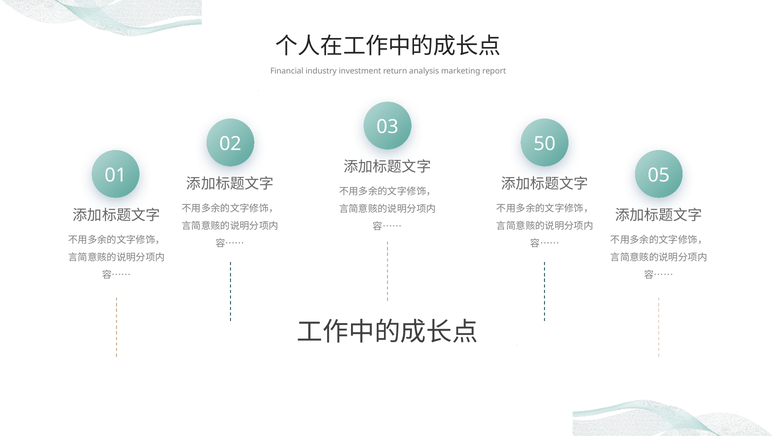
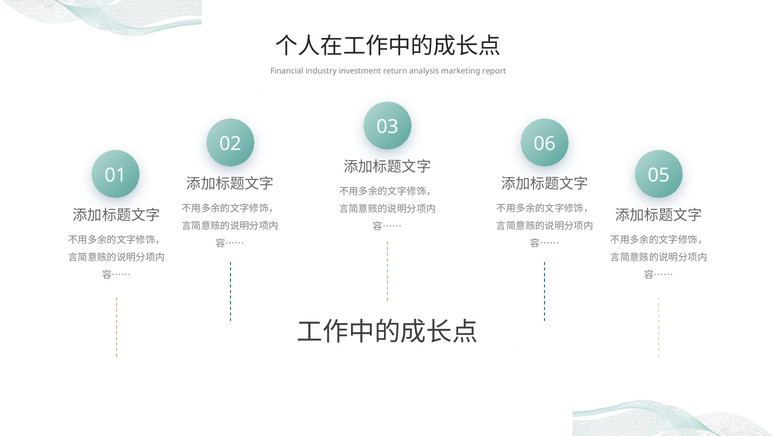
50: 50 -> 06 (545, 144)
